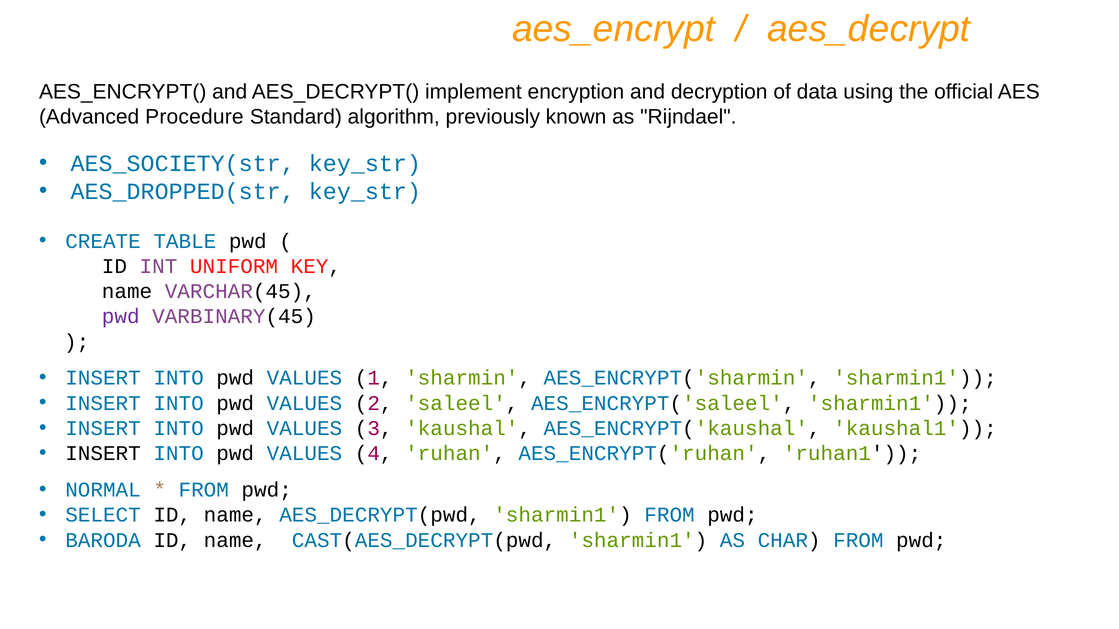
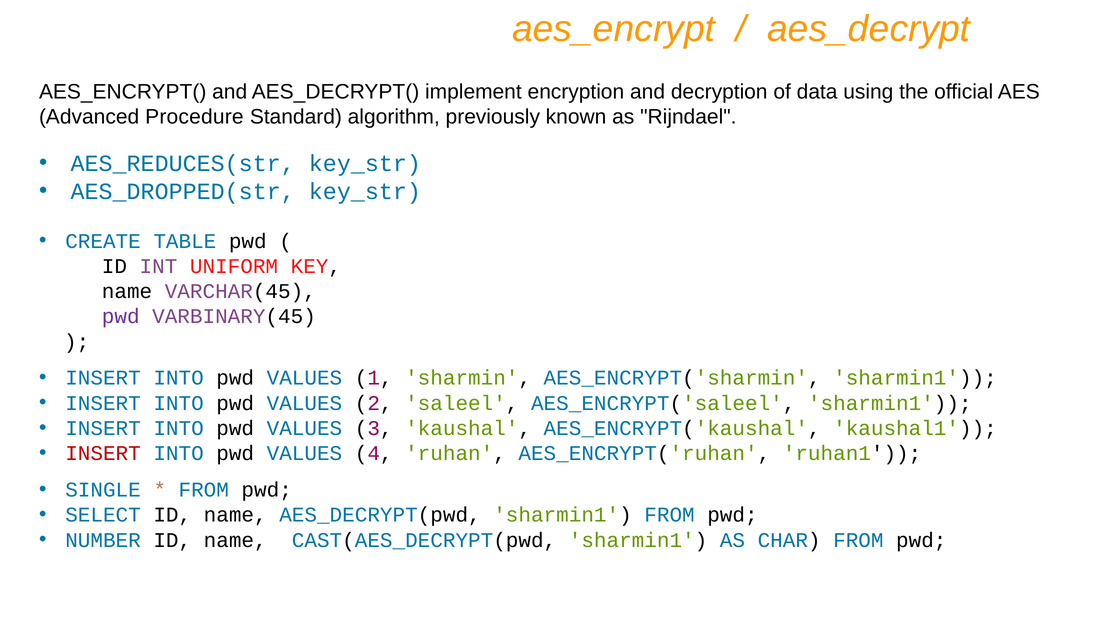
AES_SOCIETY(str: AES_SOCIETY(str -> AES_REDUCES(str (183, 164)
INSERT colour: black -> red (103, 454)
NORMAL: NORMAL -> SINGLE (103, 490)
BARODA: BARODA -> NUMBER (103, 541)
